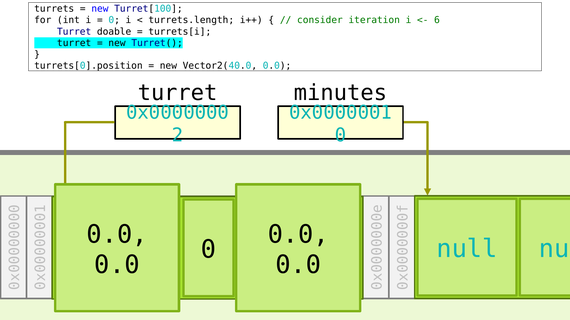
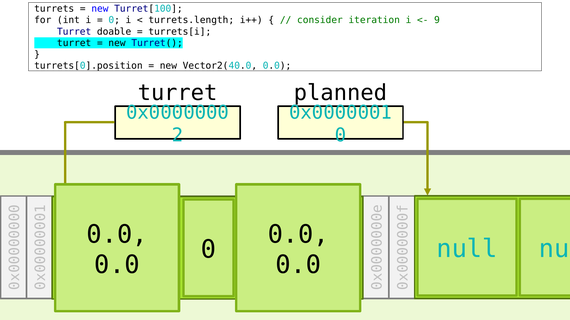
6: 6 -> 9 (437, 20)
minutes: minutes -> planned (341, 93)
